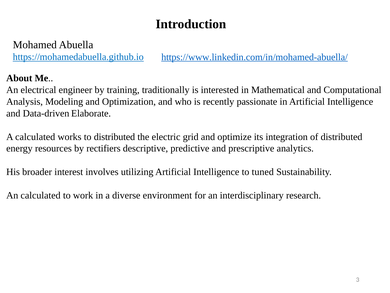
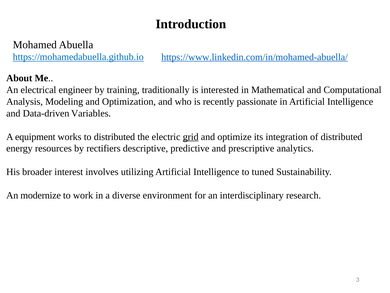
Elaborate: Elaborate -> Variables (91, 113)
A calculated: calculated -> equipment (35, 137)
grid underline: none -> present (191, 137)
An calculated: calculated -> modernize (41, 195)
